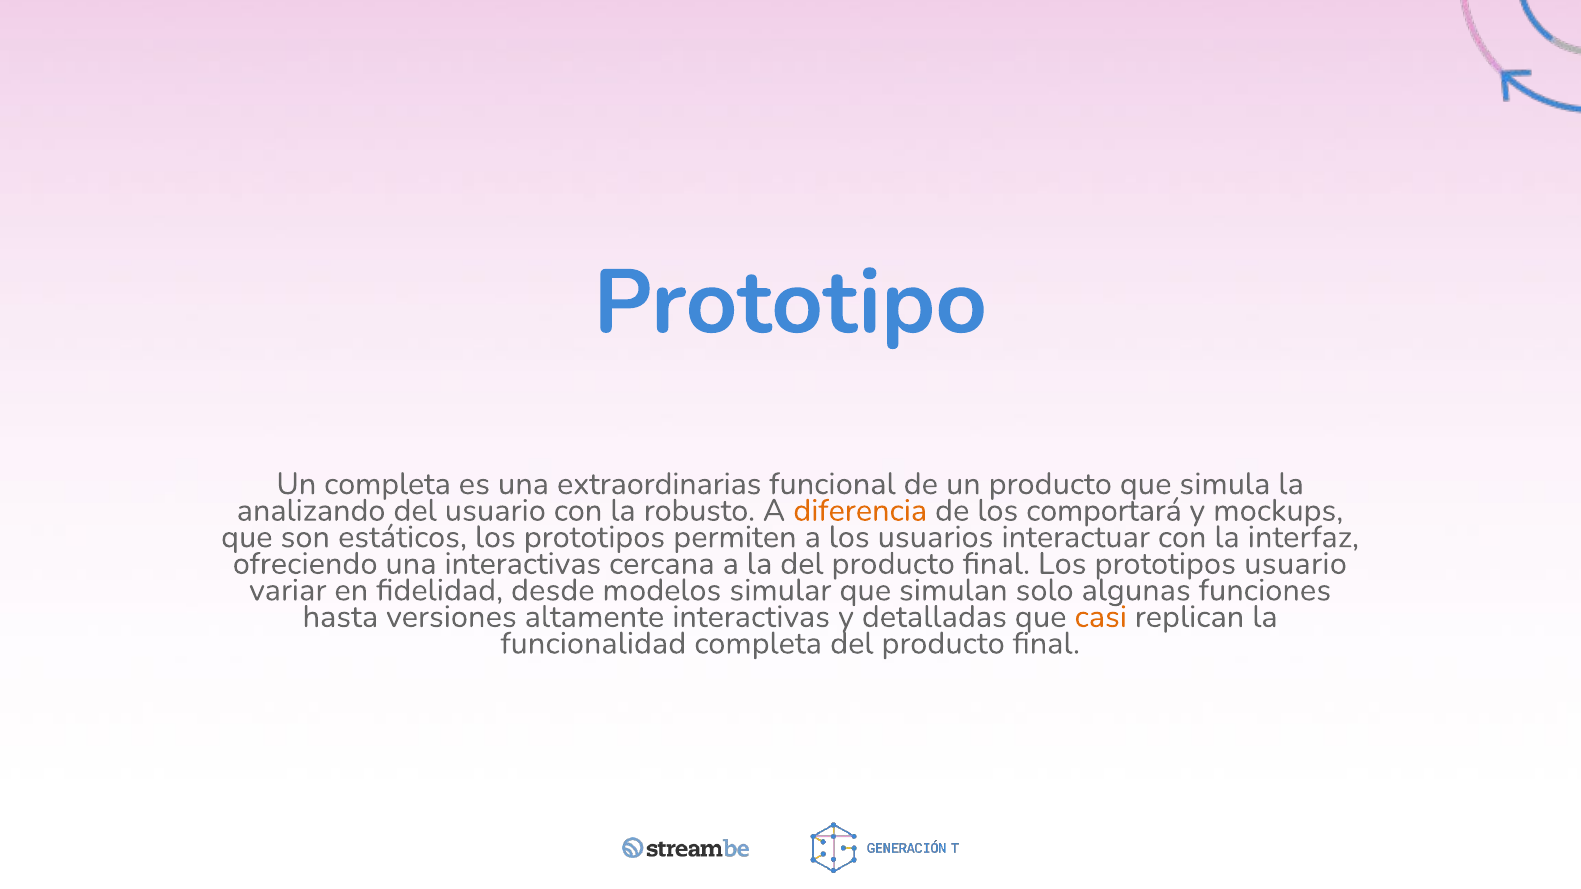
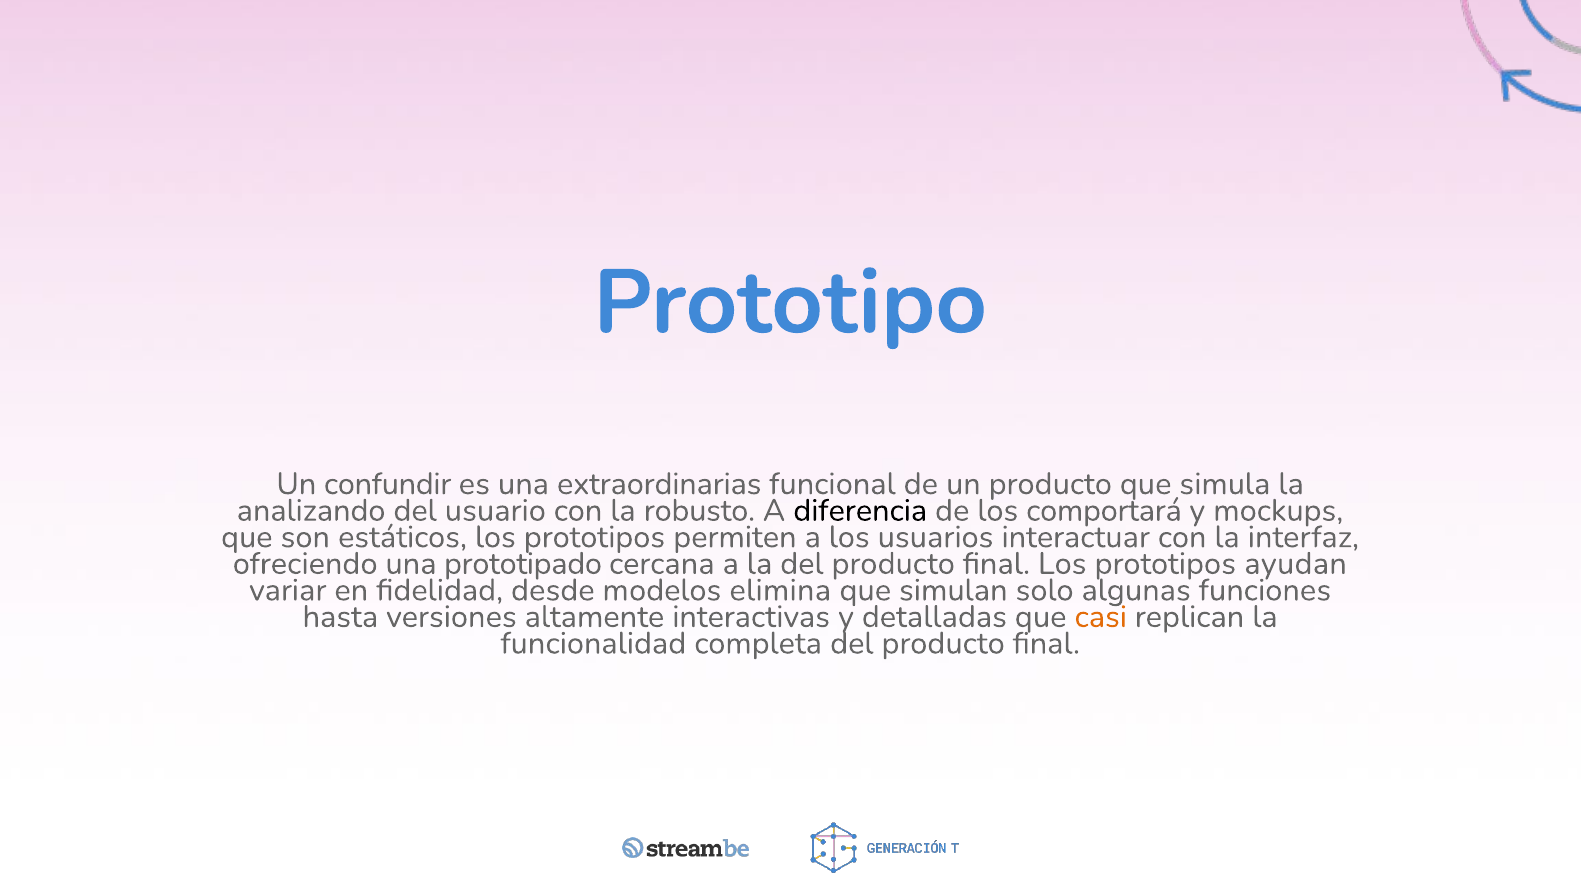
Un completa: completa -> confundir (388, 484)
diferencia colour: orange -> black (860, 511)
una interactivas: interactivas -> prototipado (523, 564)
prototipos usuario: usuario -> ayudan (1296, 564)
simular: simular -> elimina (780, 590)
